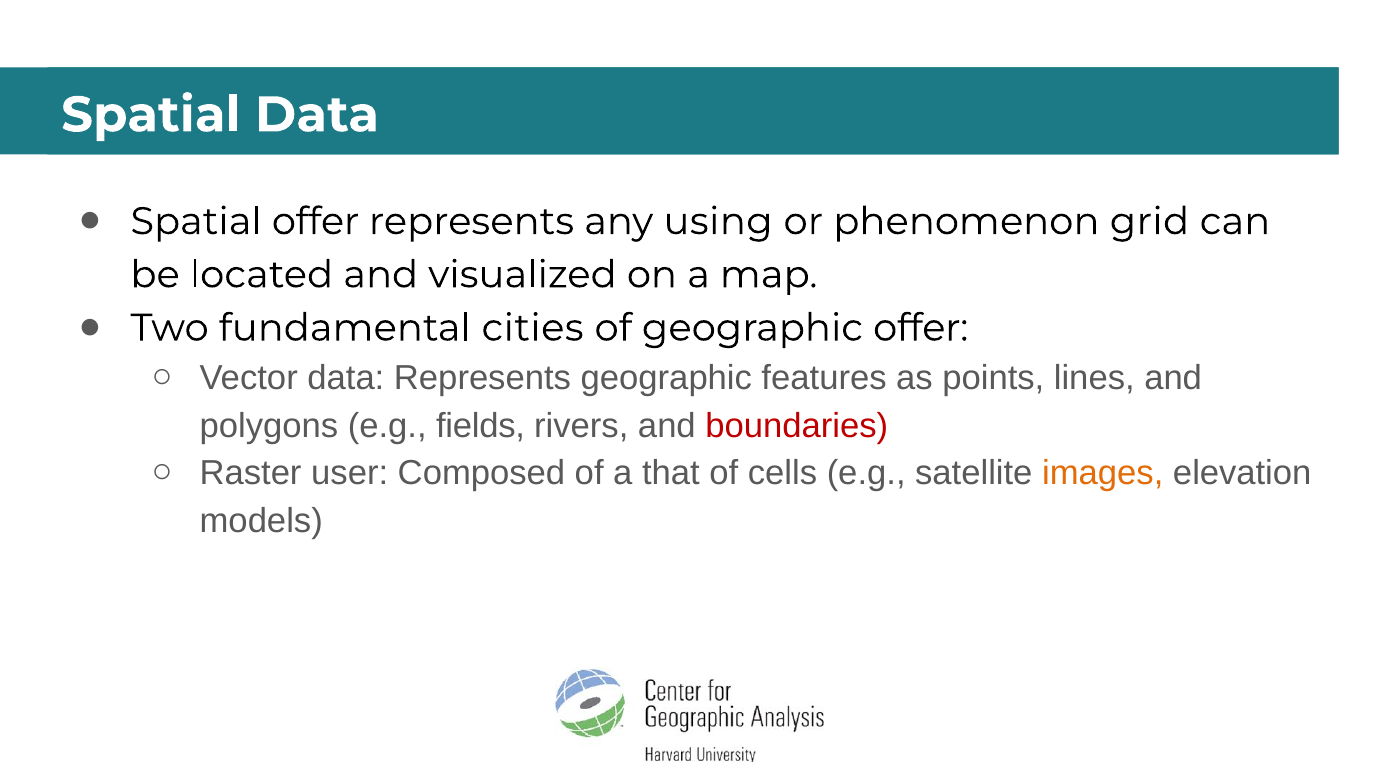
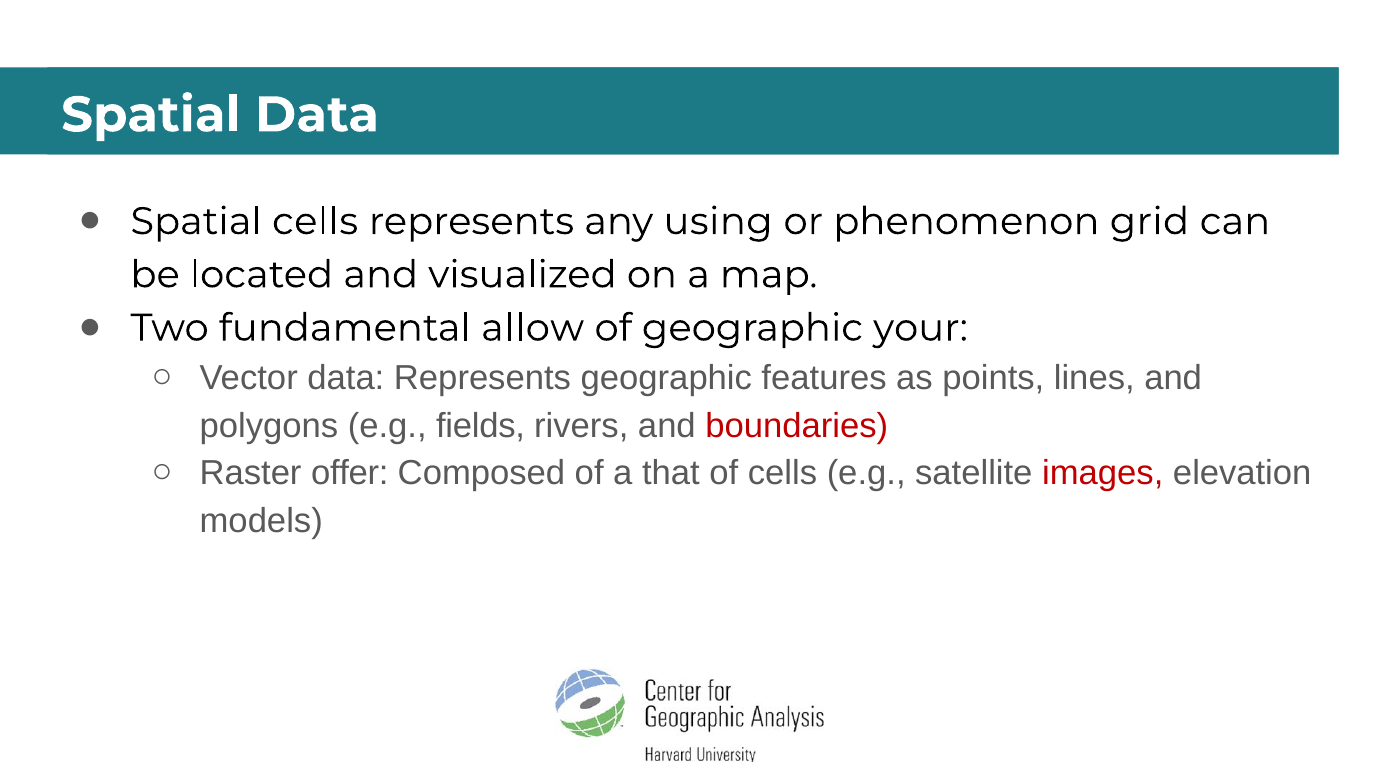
Spatial offer: offer -> cells (315, 221)
cities: cities -> allow (533, 328)
geographic offer: offer -> your (921, 328)
user: user -> offer (350, 473)
images colour: orange -> red (1103, 473)
